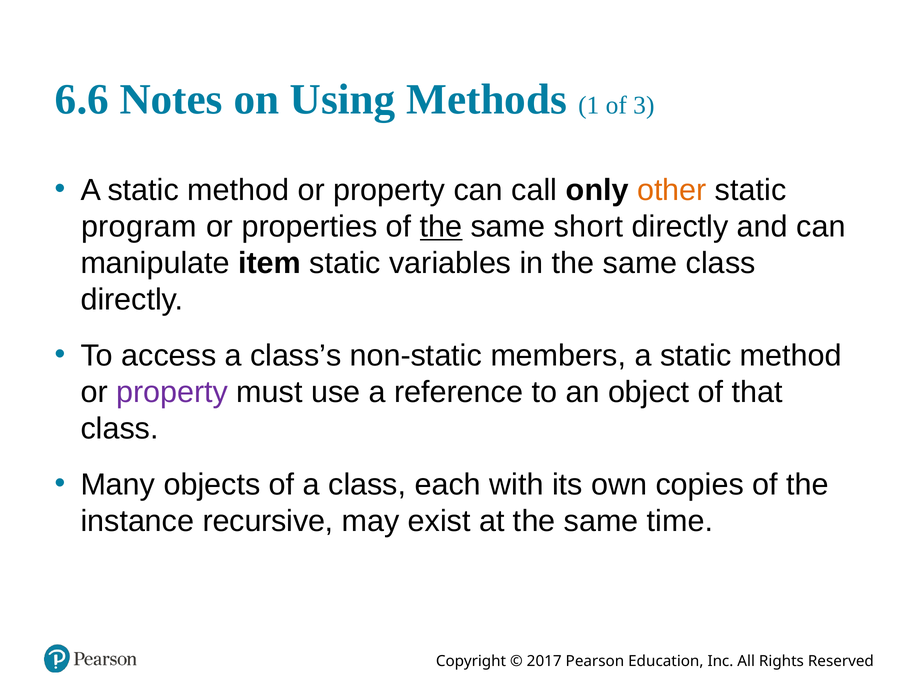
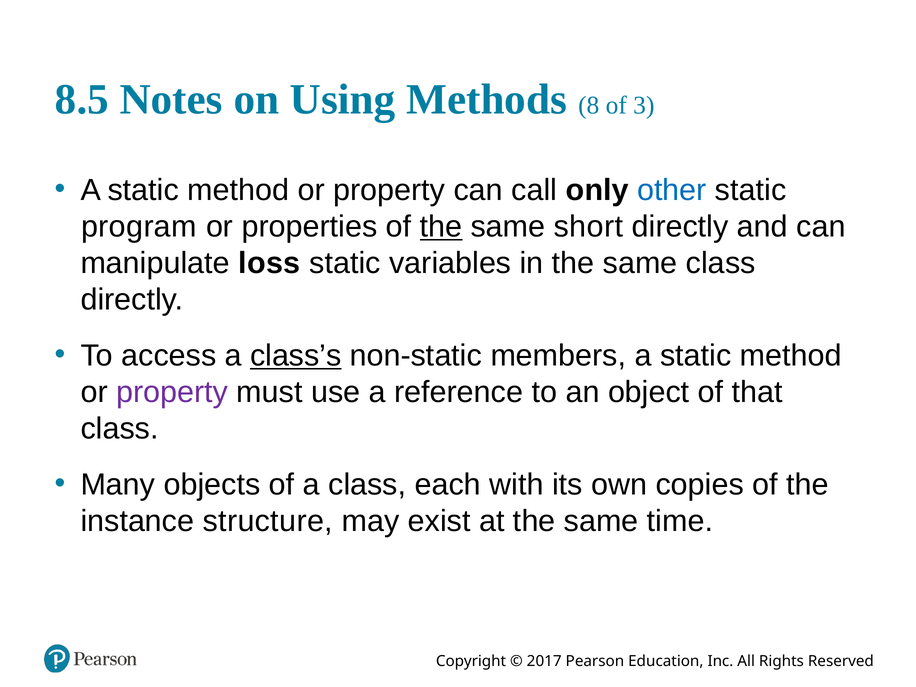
6.6: 6.6 -> 8.5 (82, 99)
1: 1 -> 8 (589, 105)
other colour: orange -> blue (672, 190)
item: item -> loss (269, 263)
class’s underline: none -> present (296, 356)
recursive: recursive -> structure (268, 521)
